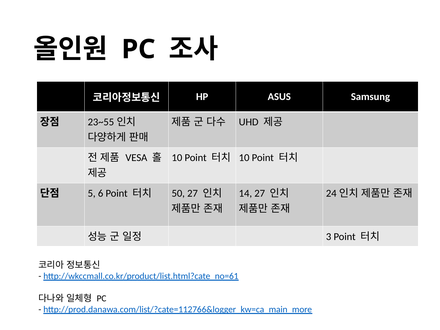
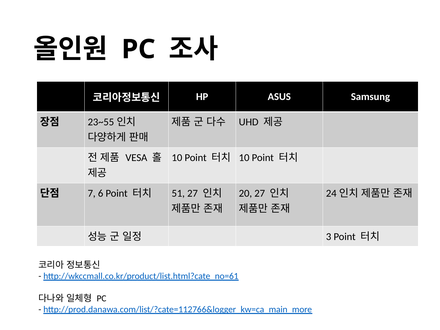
14: 14 -> 20 (245, 194)
5: 5 -> 7 (92, 194)
50: 50 -> 51 (178, 194)
